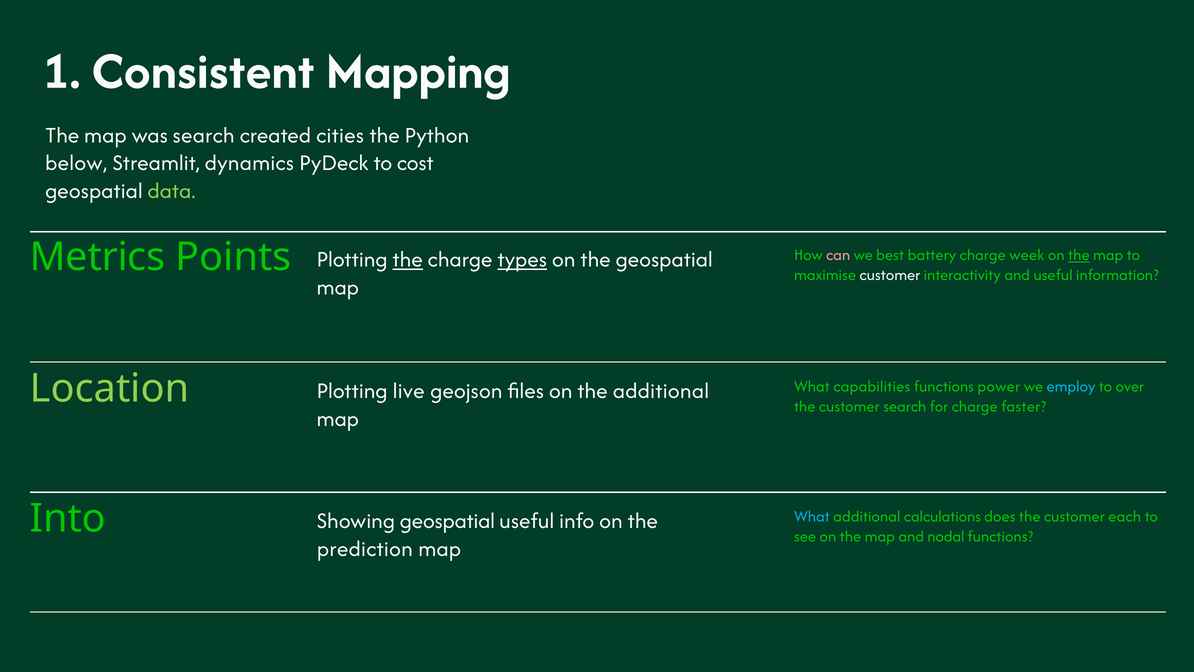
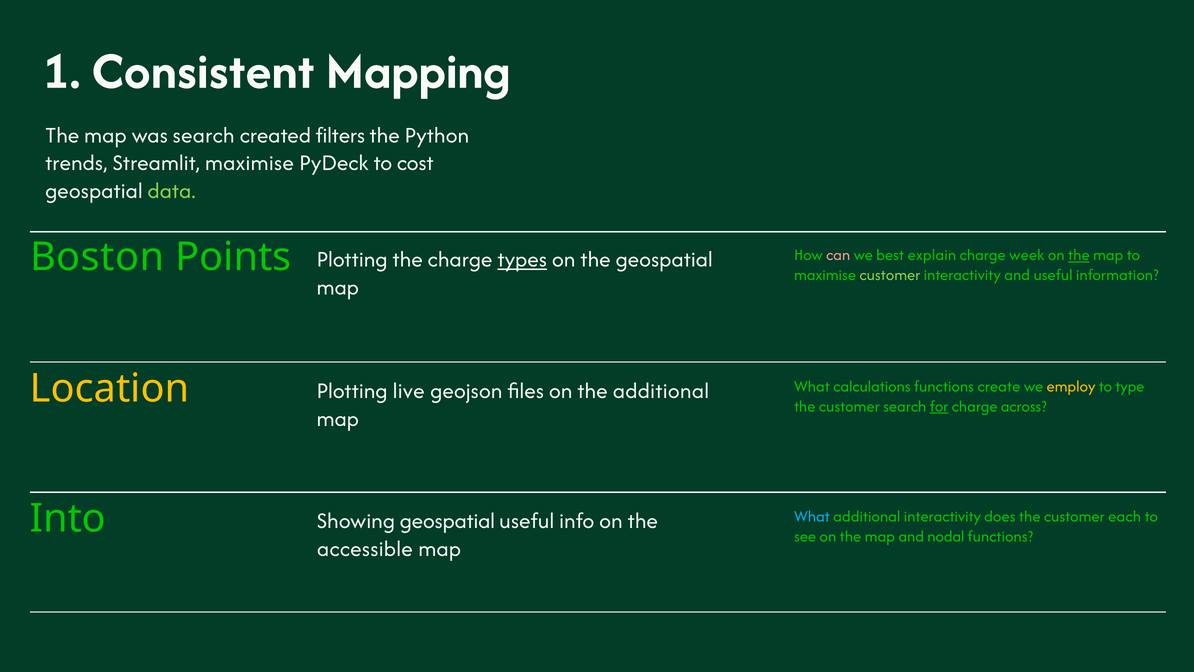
cities: cities -> filters (340, 135)
below: below -> trends (76, 163)
Streamlit dynamics: dynamics -> maximise (249, 163)
Metrics: Metrics -> Boston (97, 257)
battery: battery -> explain (932, 255)
the underline: present -> none (408, 259)
customer colour: white -> light green (890, 275)
Location colour: light green -> yellow (110, 388)
capabilities: capabilities -> calculations (872, 386)
power: power -> create (999, 386)
employ colour: light blue -> yellow (1071, 386)
over: over -> type (1130, 386)
for underline: none -> present (939, 406)
faster: faster -> across (1024, 406)
additional calculations: calculations -> interactivity (942, 516)
prediction: prediction -> accessible (365, 548)
